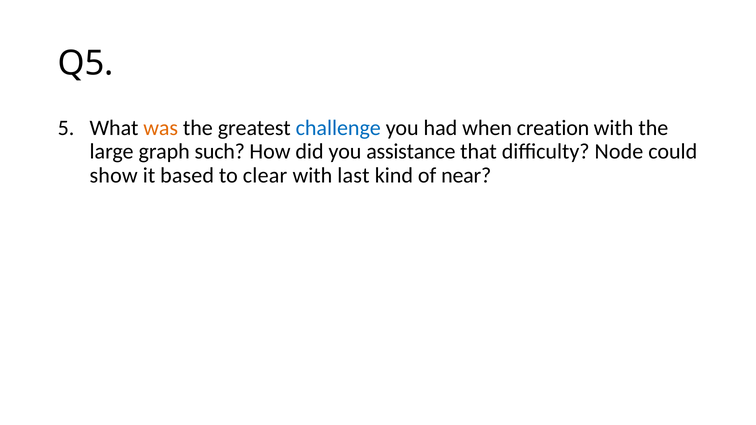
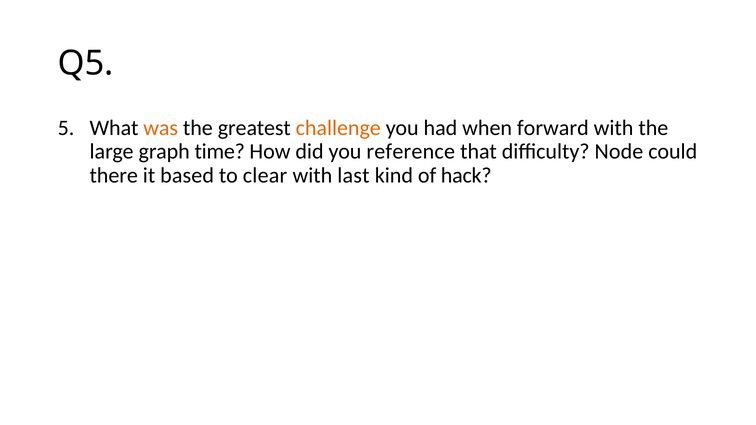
challenge colour: blue -> orange (338, 128)
creation: creation -> forward (553, 128)
such: such -> time (220, 152)
assistance: assistance -> reference (411, 152)
show: show -> there (114, 175)
near: near -> hack (466, 175)
